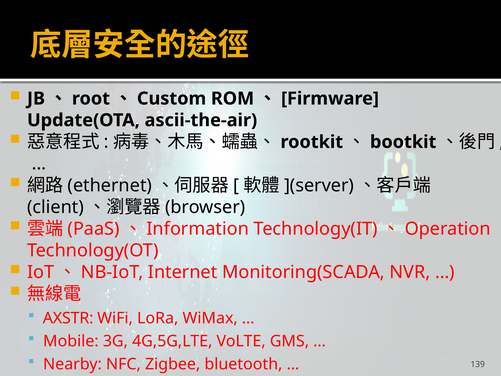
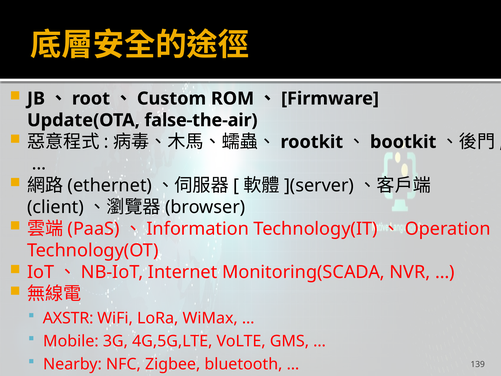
ascii-the-air: ascii-the-air -> false-the-air (201, 120)
